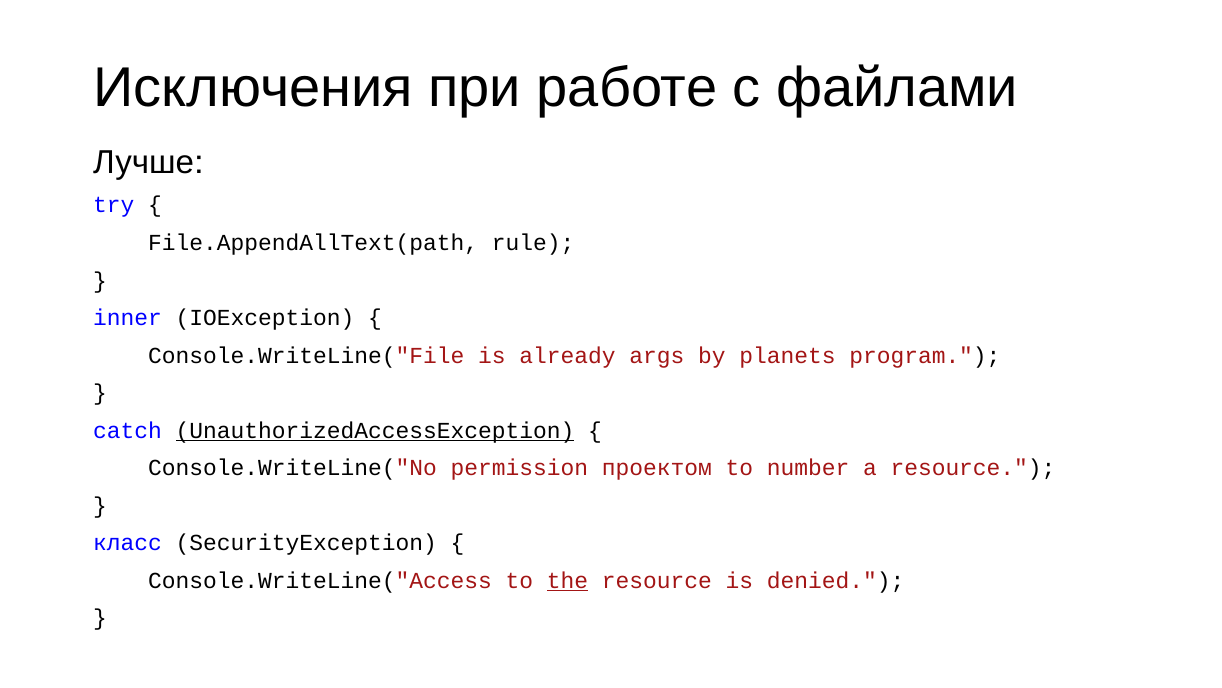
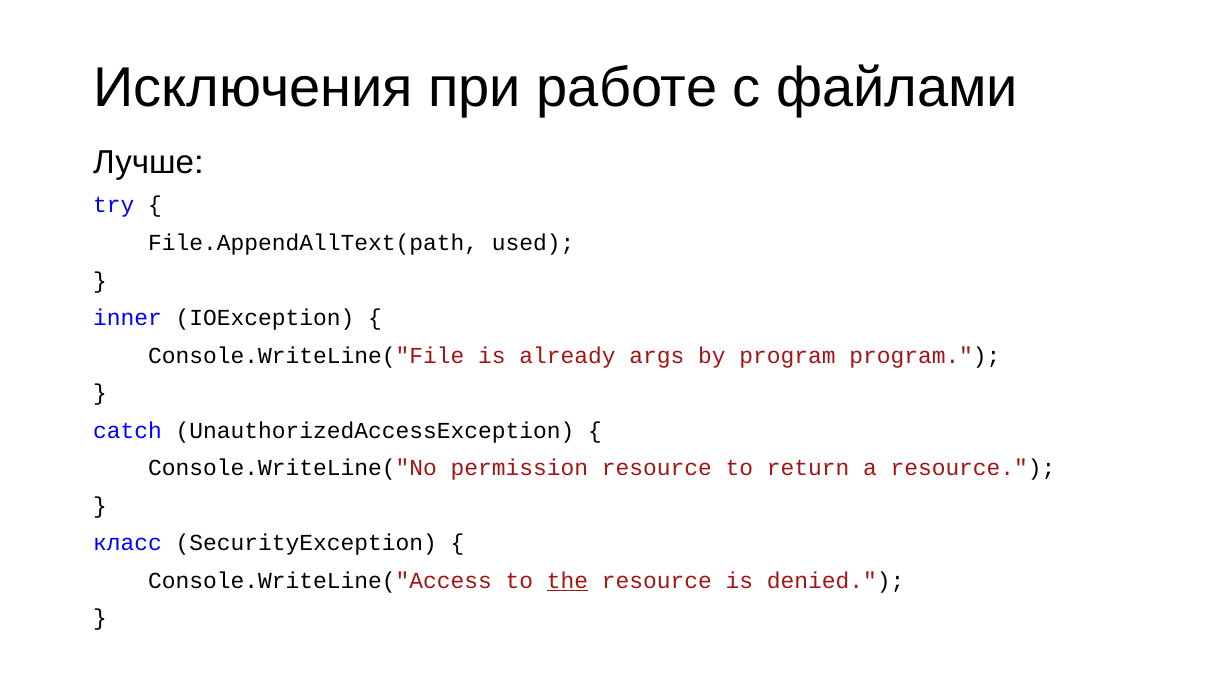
rule: rule -> used (533, 243)
by planets: planets -> program (787, 355)
UnauthorizedAccessException underline: present -> none (375, 430)
permission проектом: проектом -> resource (657, 468)
number: number -> return (808, 468)
